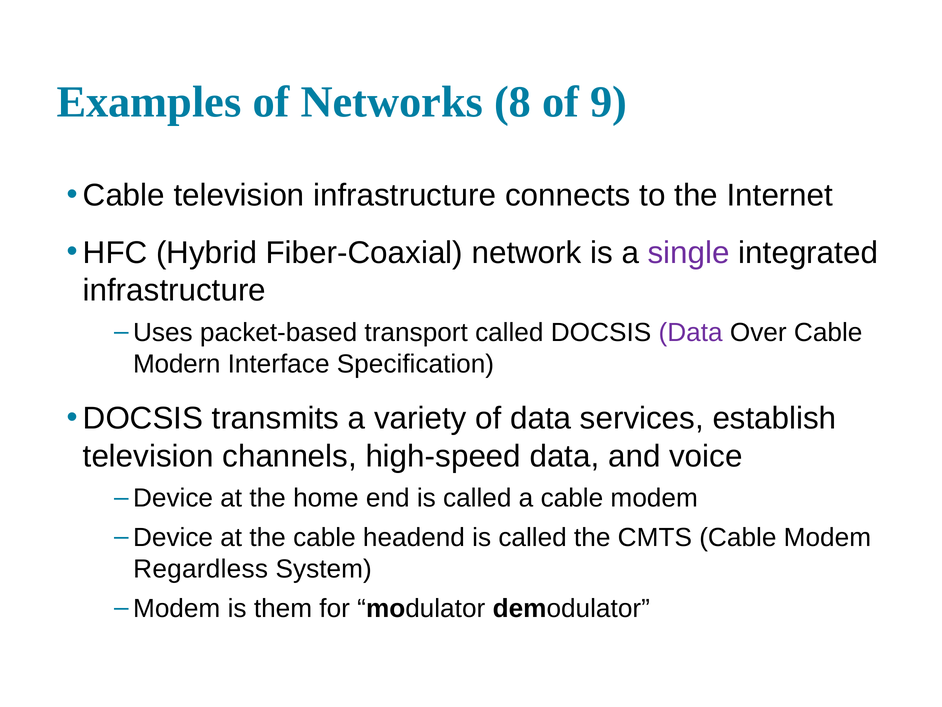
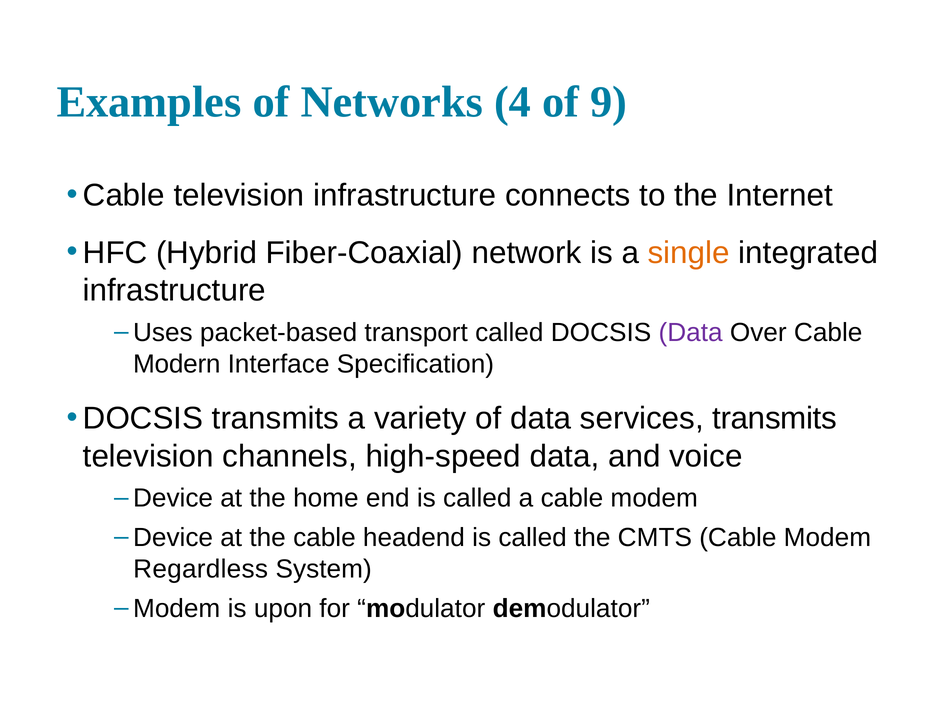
8: 8 -> 4 (513, 102)
single colour: purple -> orange (689, 253)
services establish: establish -> transmits (775, 418)
them: them -> upon (283, 608)
